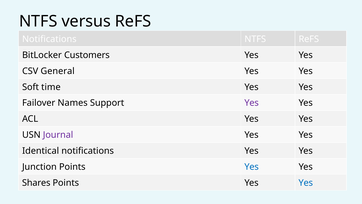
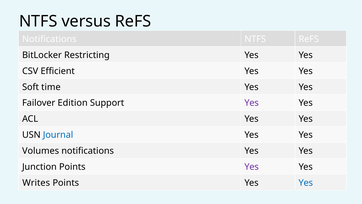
Customers: Customers -> Restricting (87, 55)
General: General -> Efficient (58, 71)
Names: Names -> Edition (73, 103)
Journal colour: purple -> blue (58, 135)
Identical: Identical -> Volumes (41, 151)
Yes colour: blue -> purple (252, 167)
Shares: Shares -> Writes (36, 183)
